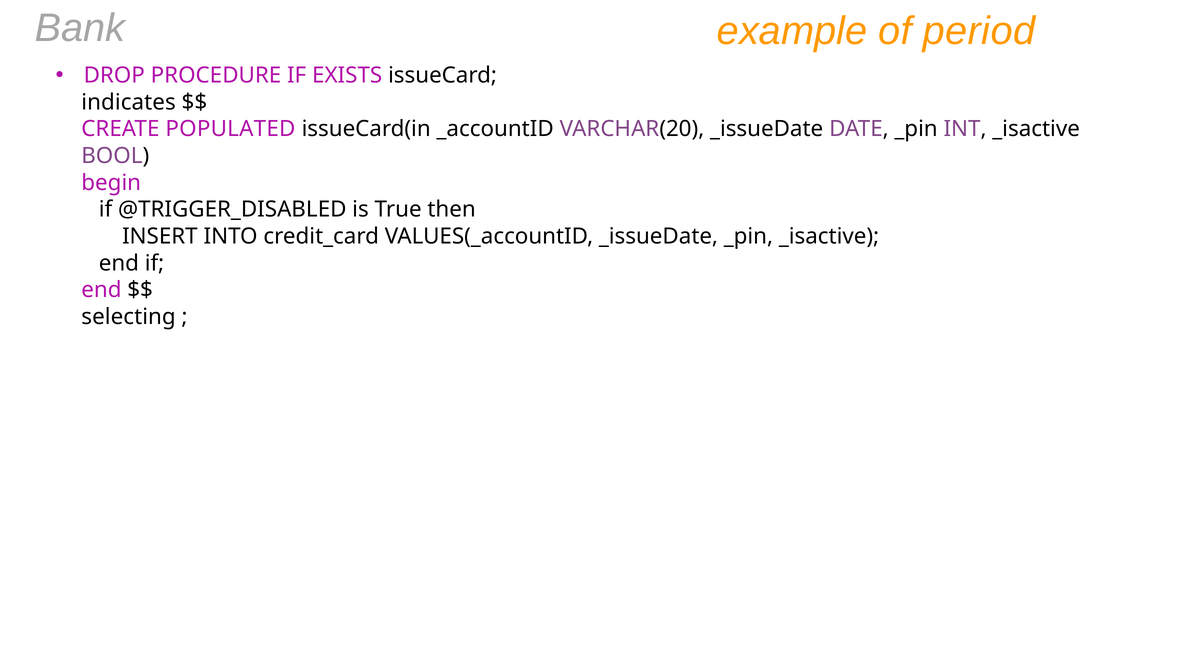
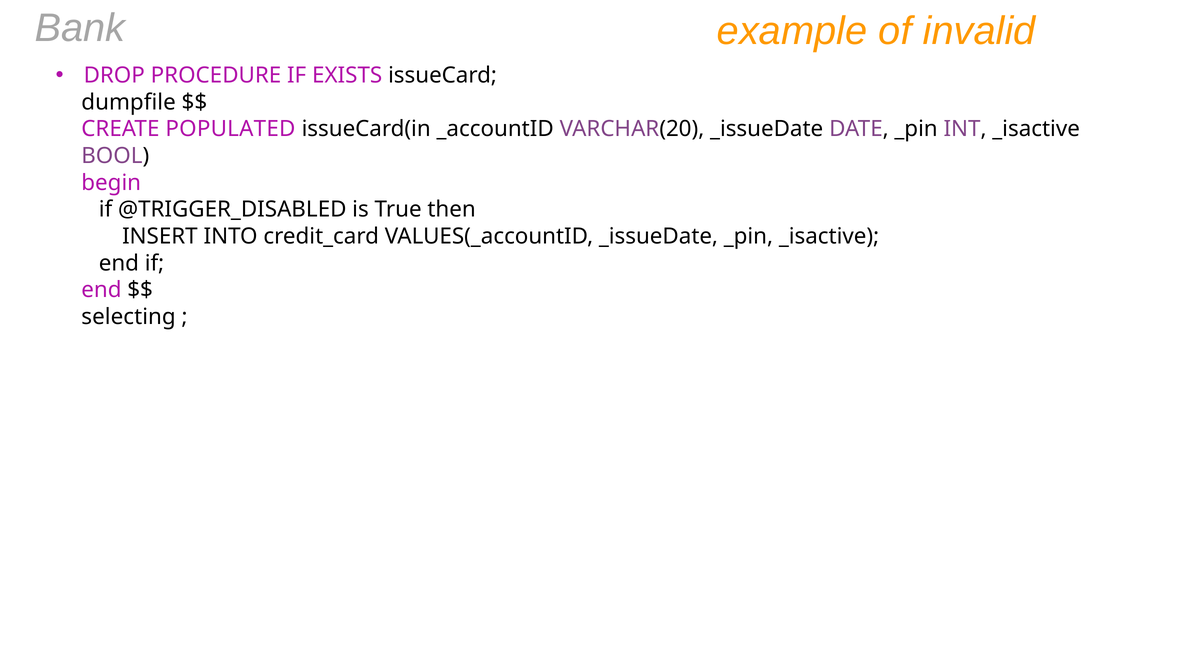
period: period -> invalid (979, 31)
indicates: indicates -> dumpfile (129, 102)
